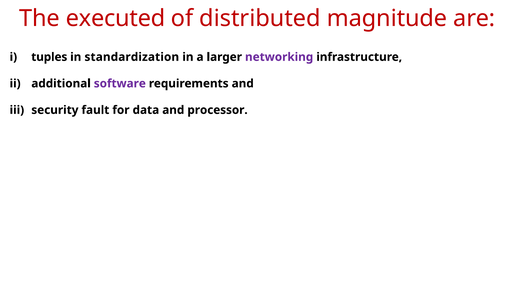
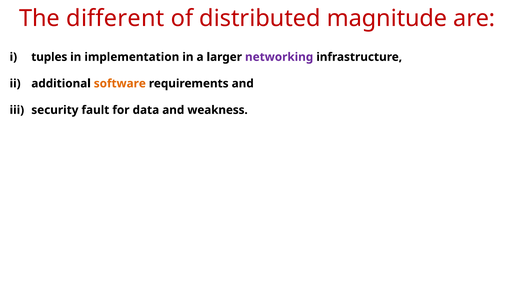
executed: executed -> different (115, 18)
standardization: standardization -> implementation (132, 57)
software colour: purple -> orange (120, 84)
processor: processor -> weakness (218, 110)
